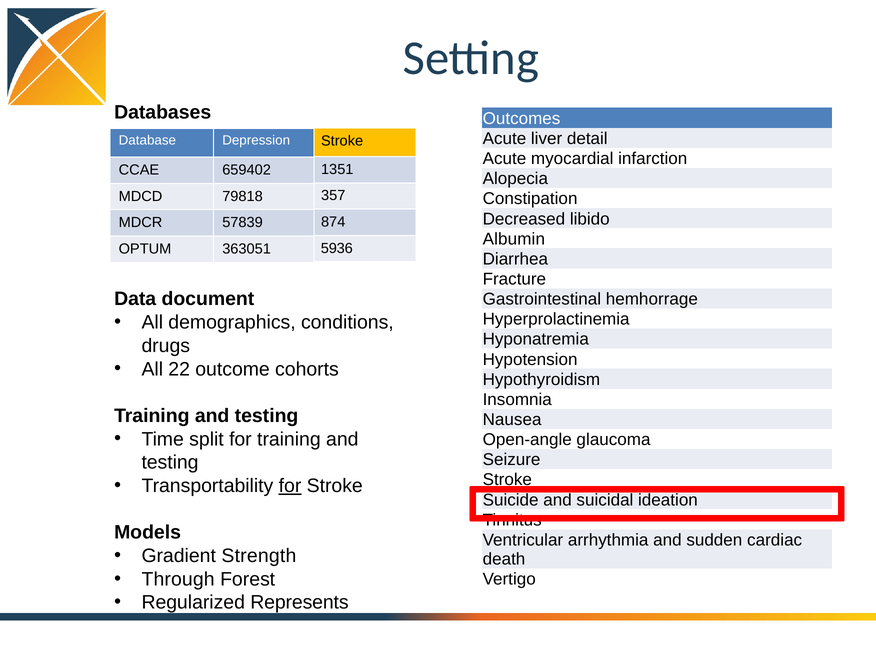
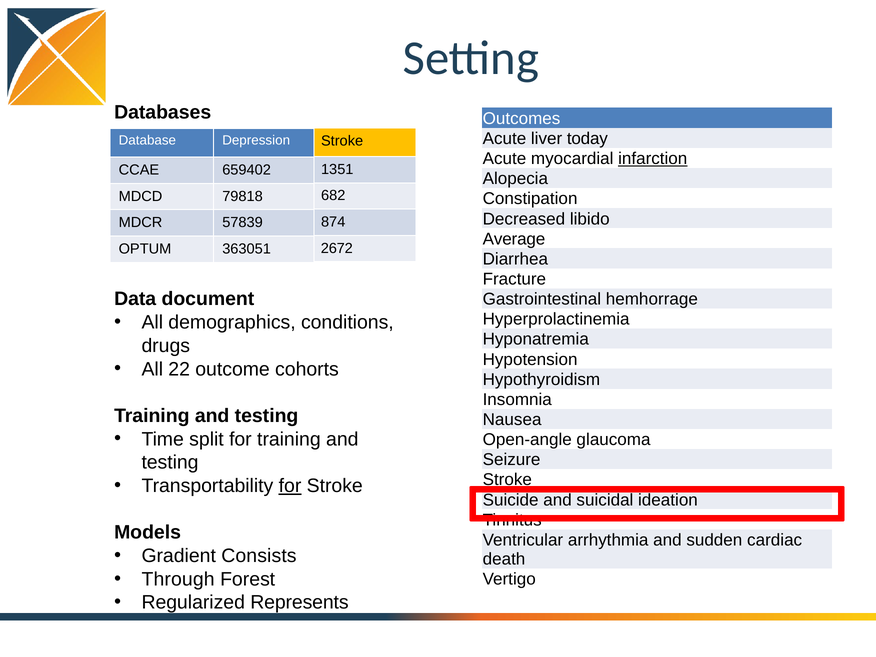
detail: detail -> today (587, 139)
infarction underline: none -> present (653, 159)
357: 357 -> 682 (333, 196)
Albumin: Albumin -> Average (514, 239)
5936: 5936 -> 2672 (337, 248)
Strength: Strength -> Consists (259, 556)
